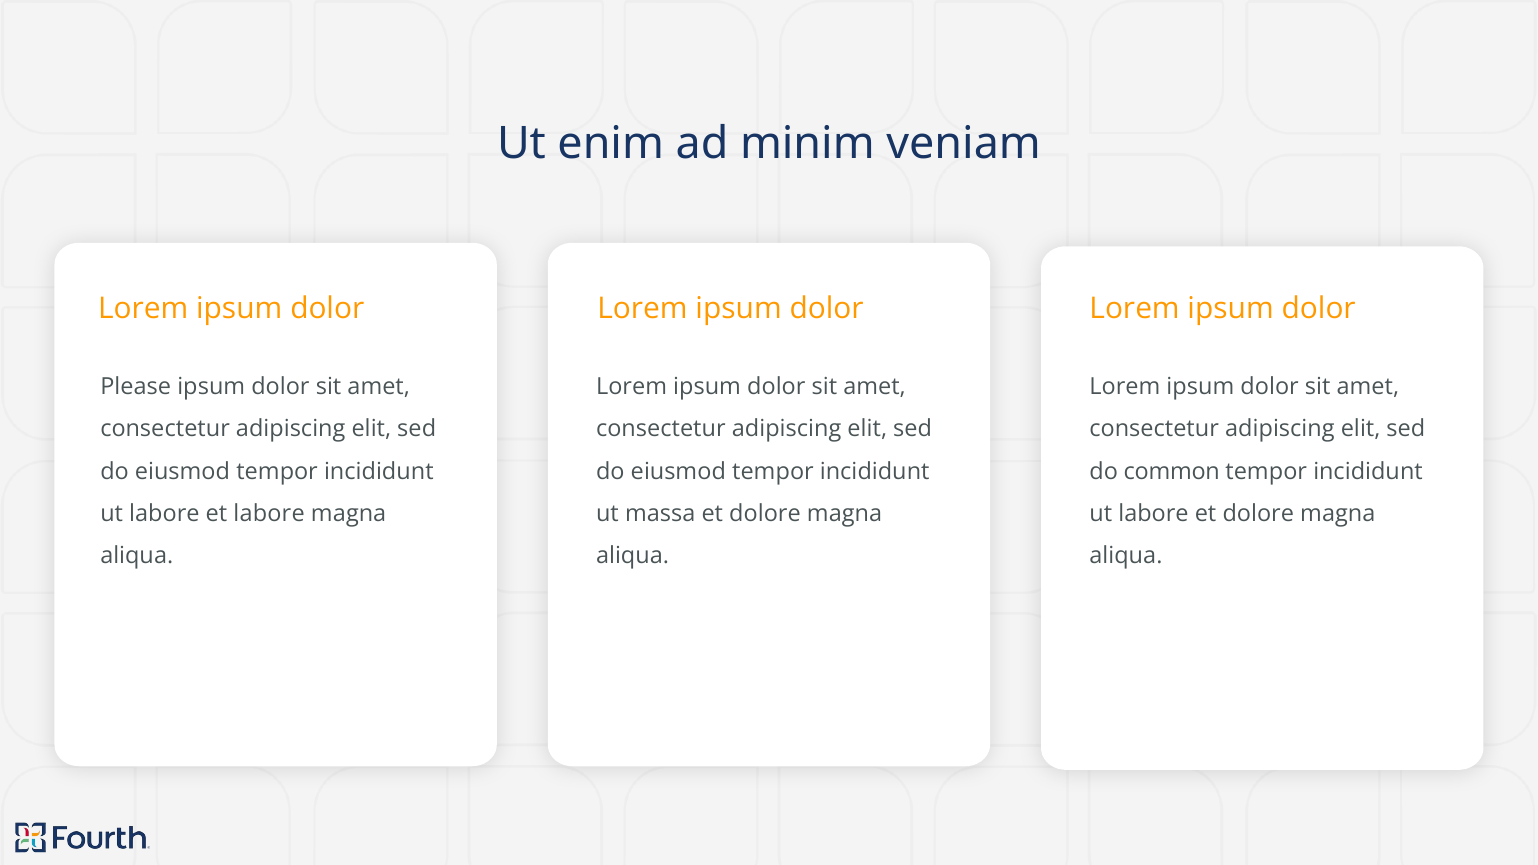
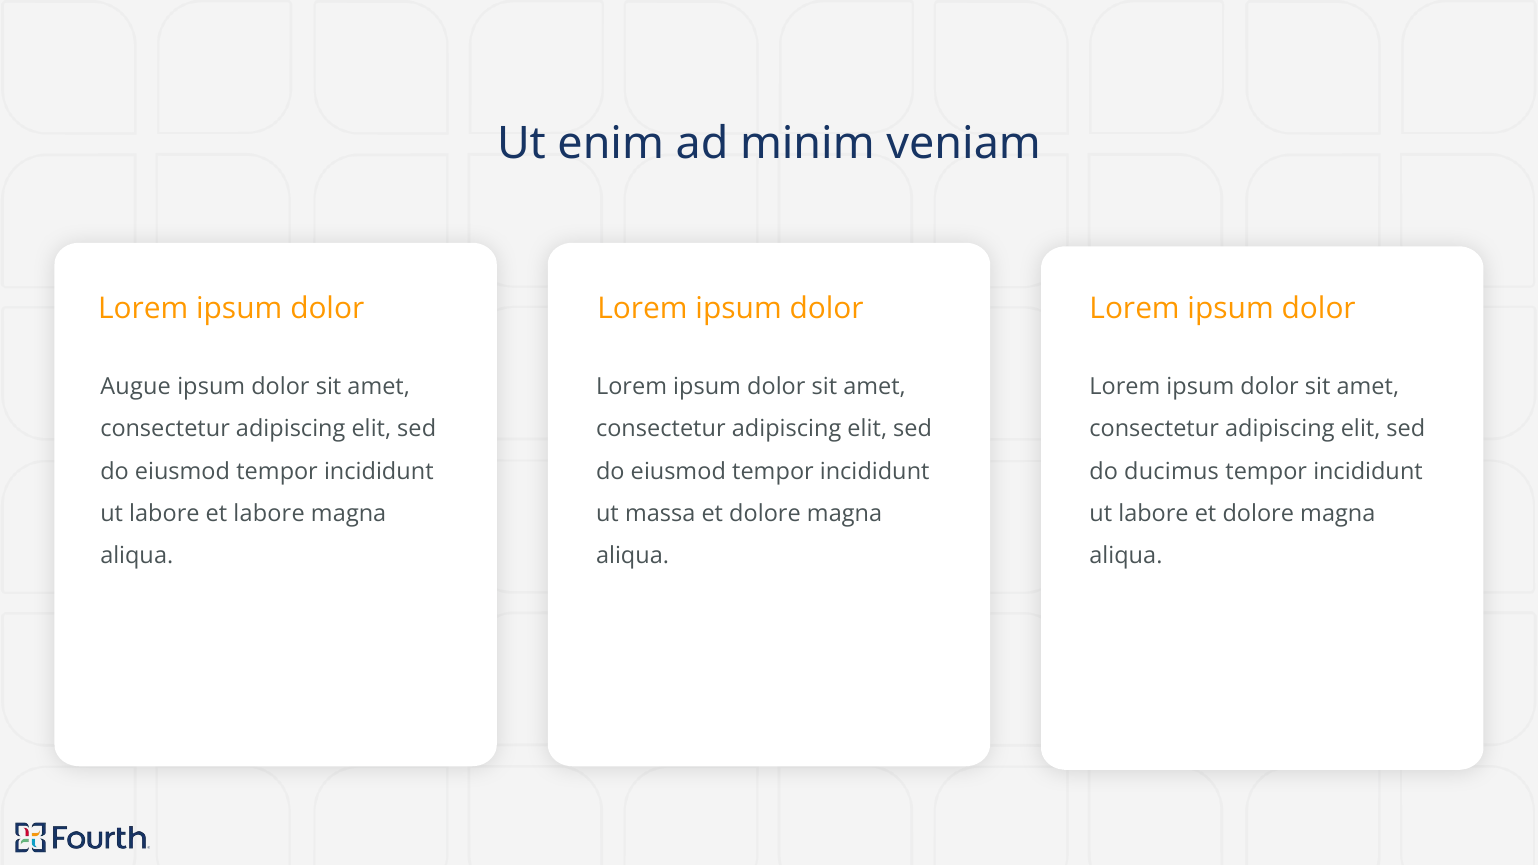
Please: Please -> Augue (136, 387)
common: common -> ducimus (1172, 472)
